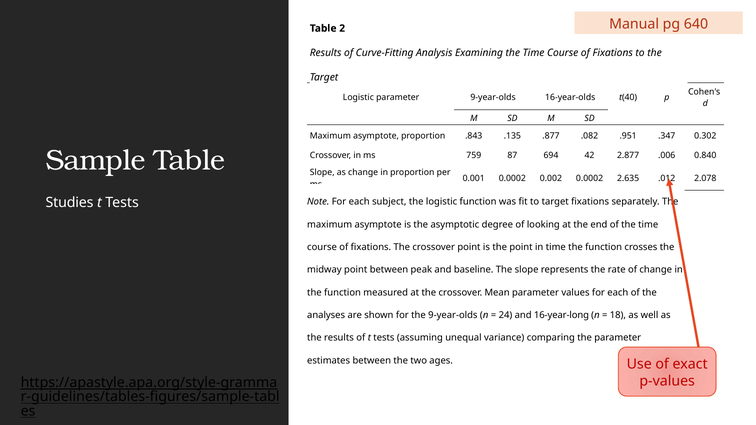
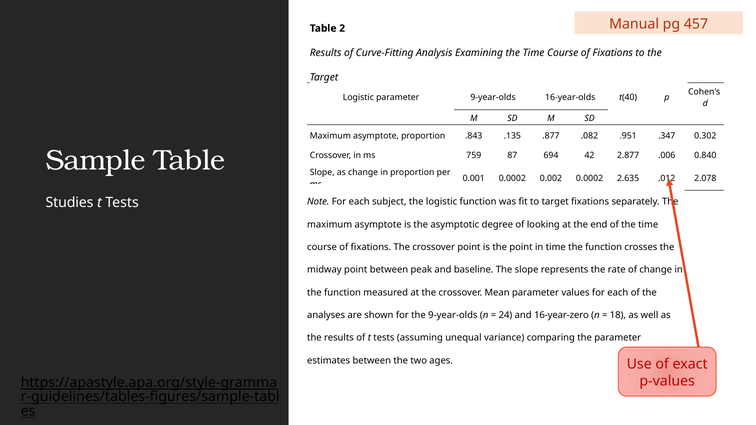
640: 640 -> 457 (696, 24)
16-year-long: 16-year-long -> 16-year-zero (561, 315)
